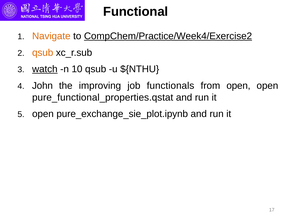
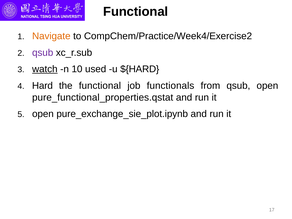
CompChem/Practice/Week4/Exercise2 underline: present -> none (168, 36)
qsub colour: orange -> purple (43, 53)
10 qsub: qsub -> used (96, 69)
${NTHU: ${NTHU -> ${HARD (140, 69)
John: John -> Hard (42, 86)
the improving: improving -> functional (100, 86)
from open: open -> qsub (238, 86)
